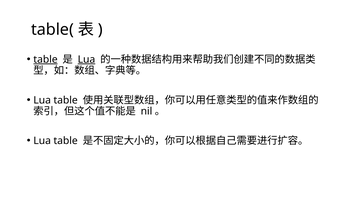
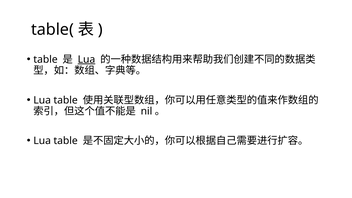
table underline: present -> none (46, 60)
